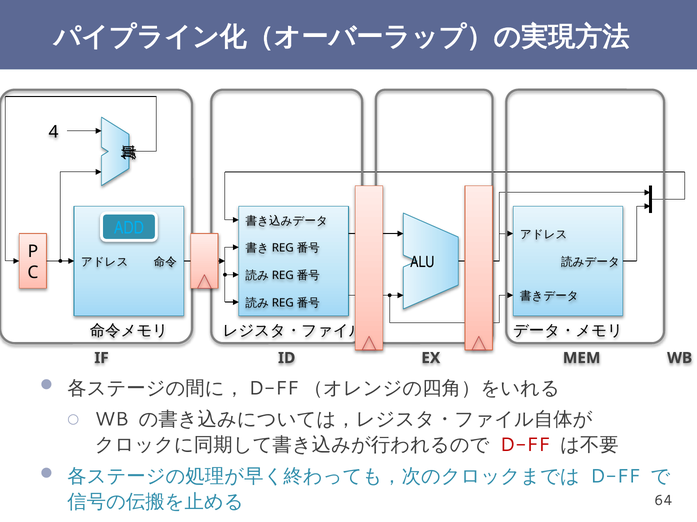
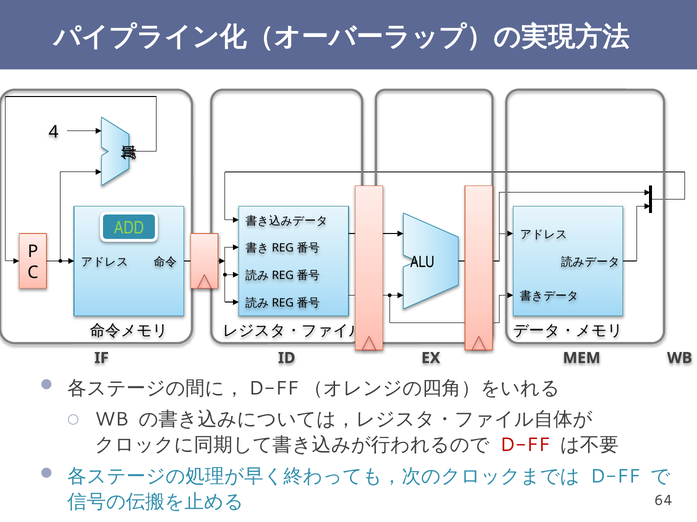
ADD colour: light blue -> light green (129, 228)
